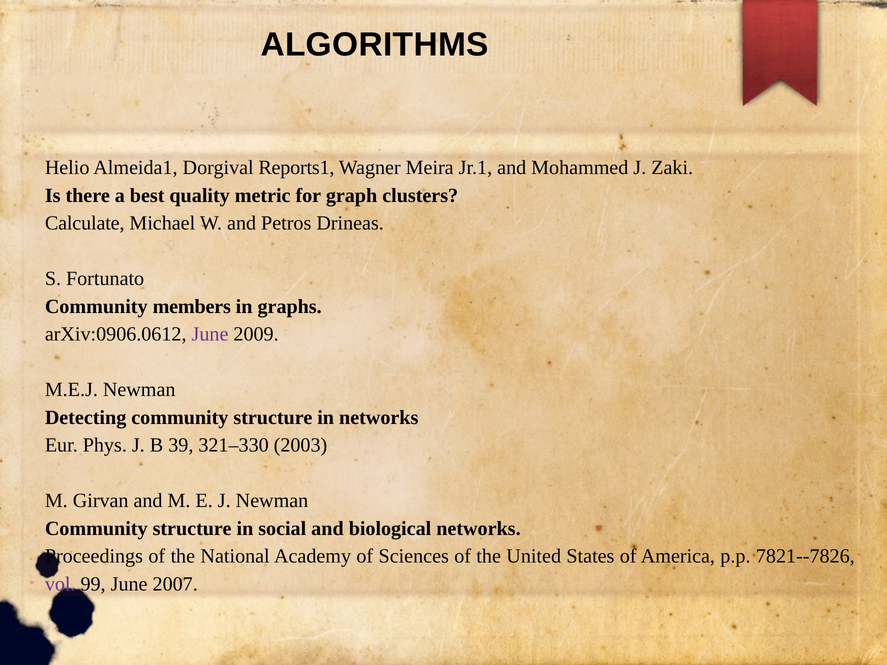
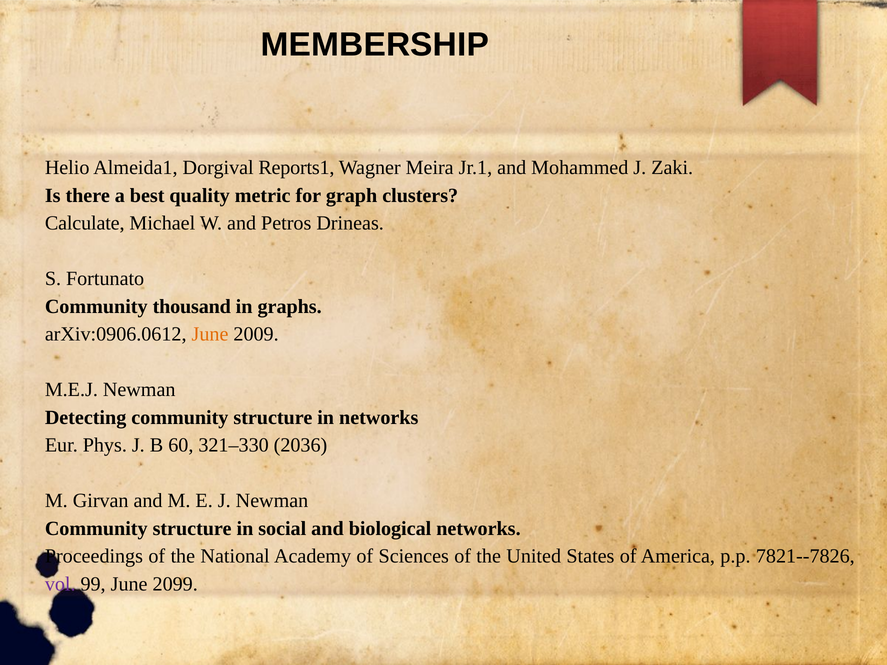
ALGORITHMS: ALGORITHMS -> MEMBERSHIP (375, 45)
members: members -> thousand (192, 307)
June colour: purple -> orange (210, 334)
39: 39 -> 60 (181, 445)
2003: 2003 -> 2036 (300, 445)
2007: 2007 -> 2099 (175, 584)
